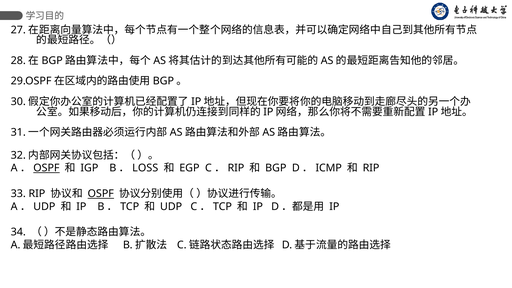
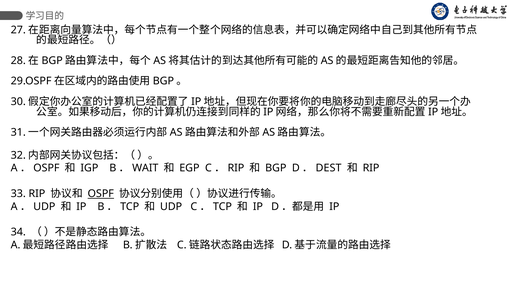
OSPF underline: present -> none (46, 168)
LOSS: LOSS -> WAIT (145, 168)
ICMP: ICMP -> DEST (329, 168)
